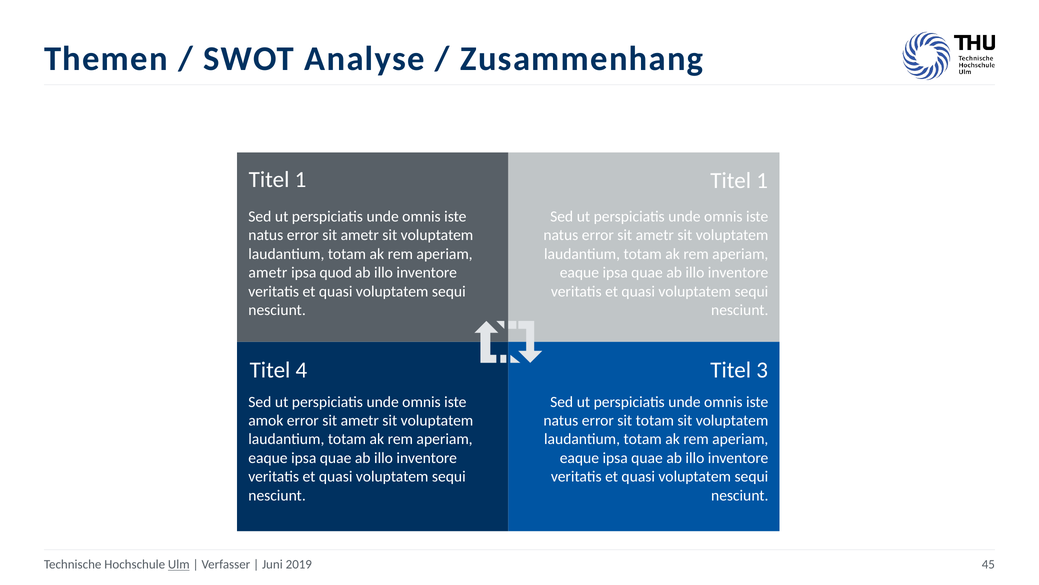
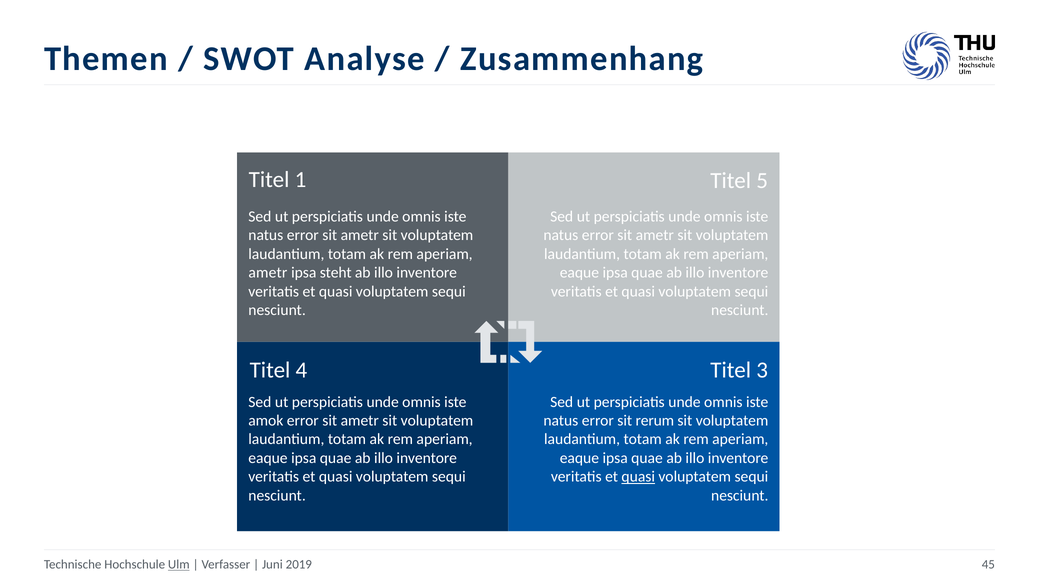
1 Titel 1: 1 -> 5 (762, 181)
quod: quod -> steht (336, 272)
sit totam: totam -> rerum (655, 420)
quasi underline: none -> present (638, 476)
